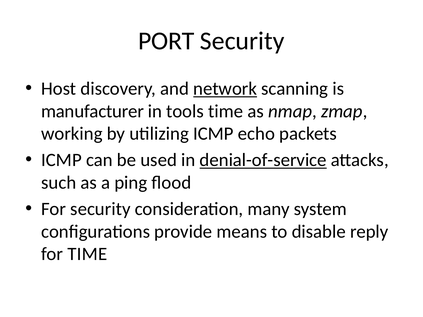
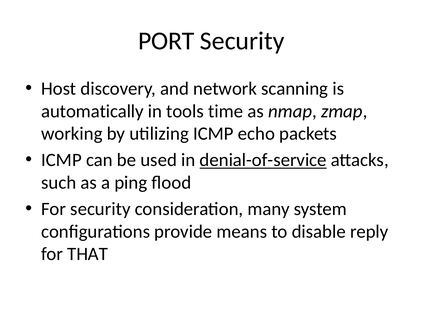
network underline: present -> none (225, 89)
manufacturer: manufacturer -> automatically (92, 111)
for TIME: TIME -> THAT (88, 254)
